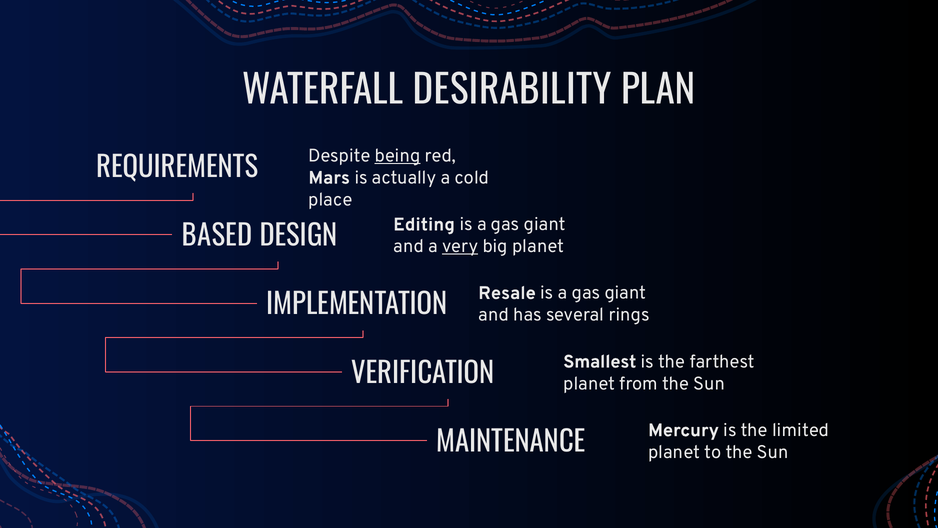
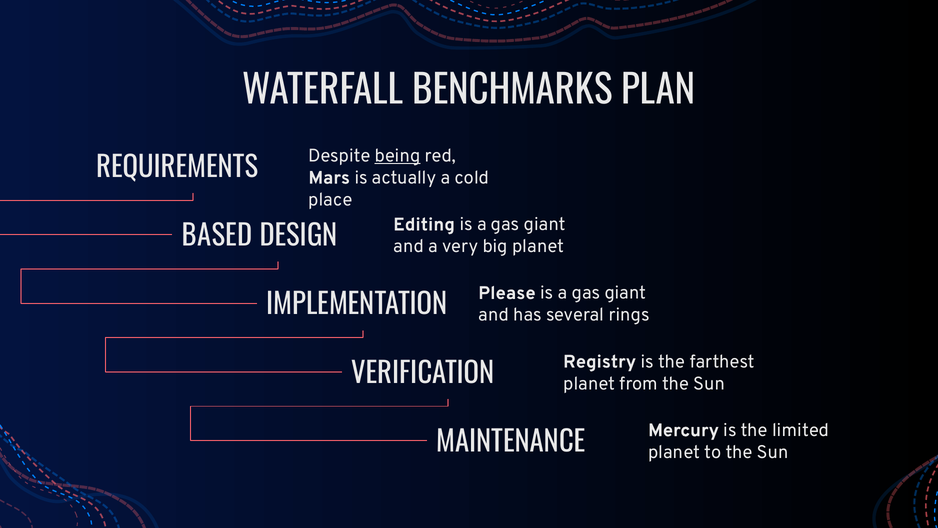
DESIRABILITY: DESIRABILITY -> BENCHMARKS (512, 91)
very underline: present -> none (460, 246)
Resale: Resale -> Please (507, 293)
Smallest: Smallest -> Registry (600, 361)
